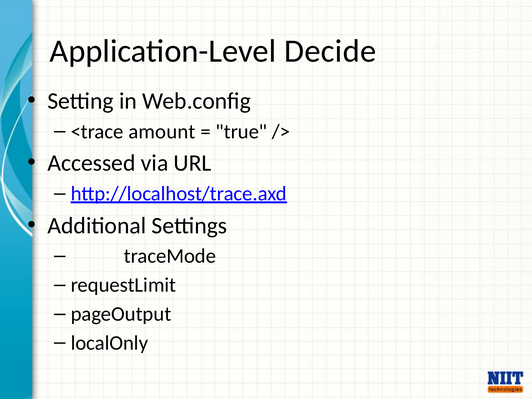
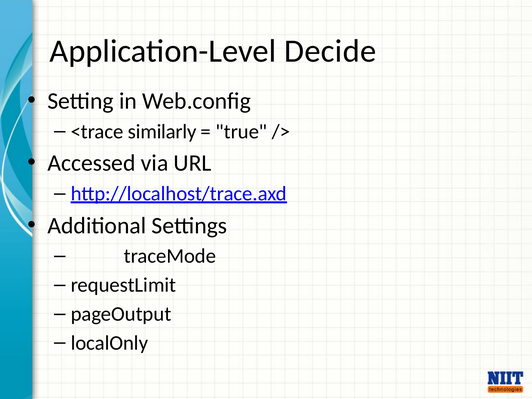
amount: amount -> similarly (162, 132)
